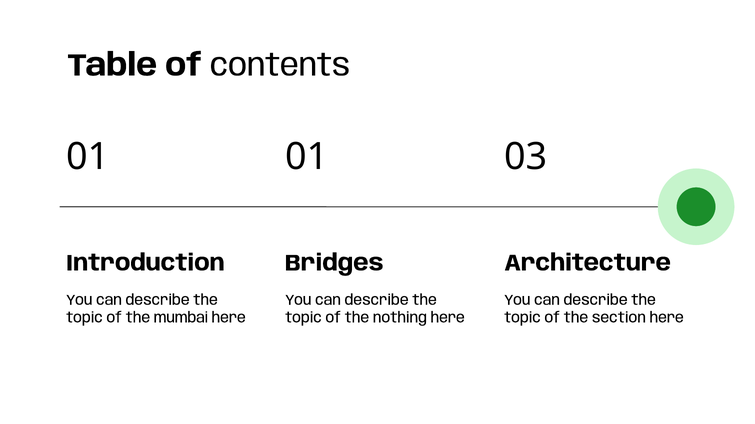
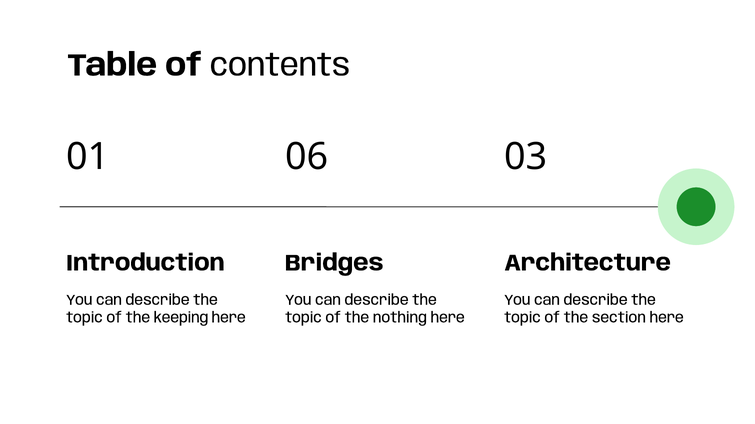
01 01: 01 -> 06 (307, 157)
mumbai: mumbai -> keeping (181, 318)
